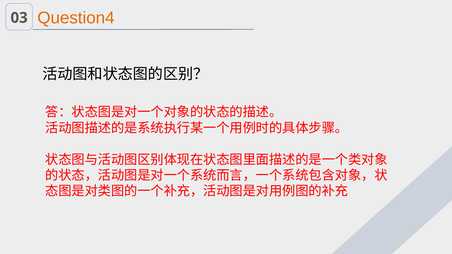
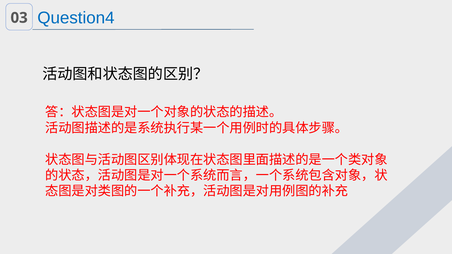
Question4 colour: orange -> blue (76, 18)
